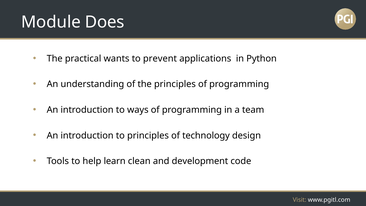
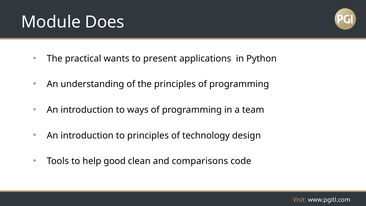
prevent: prevent -> present (160, 59)
learn: learn -> good (115, 161)
development: development -> comparisons (200, 161)
